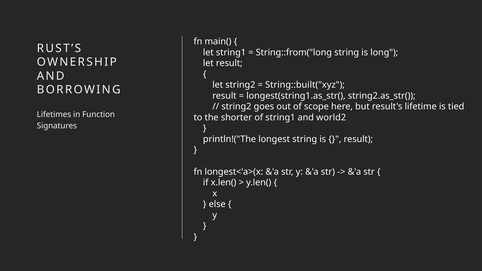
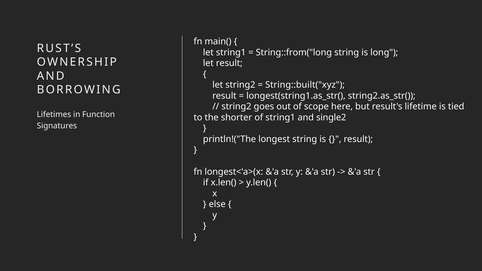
world2: world2 -> single2 (331, 118)
